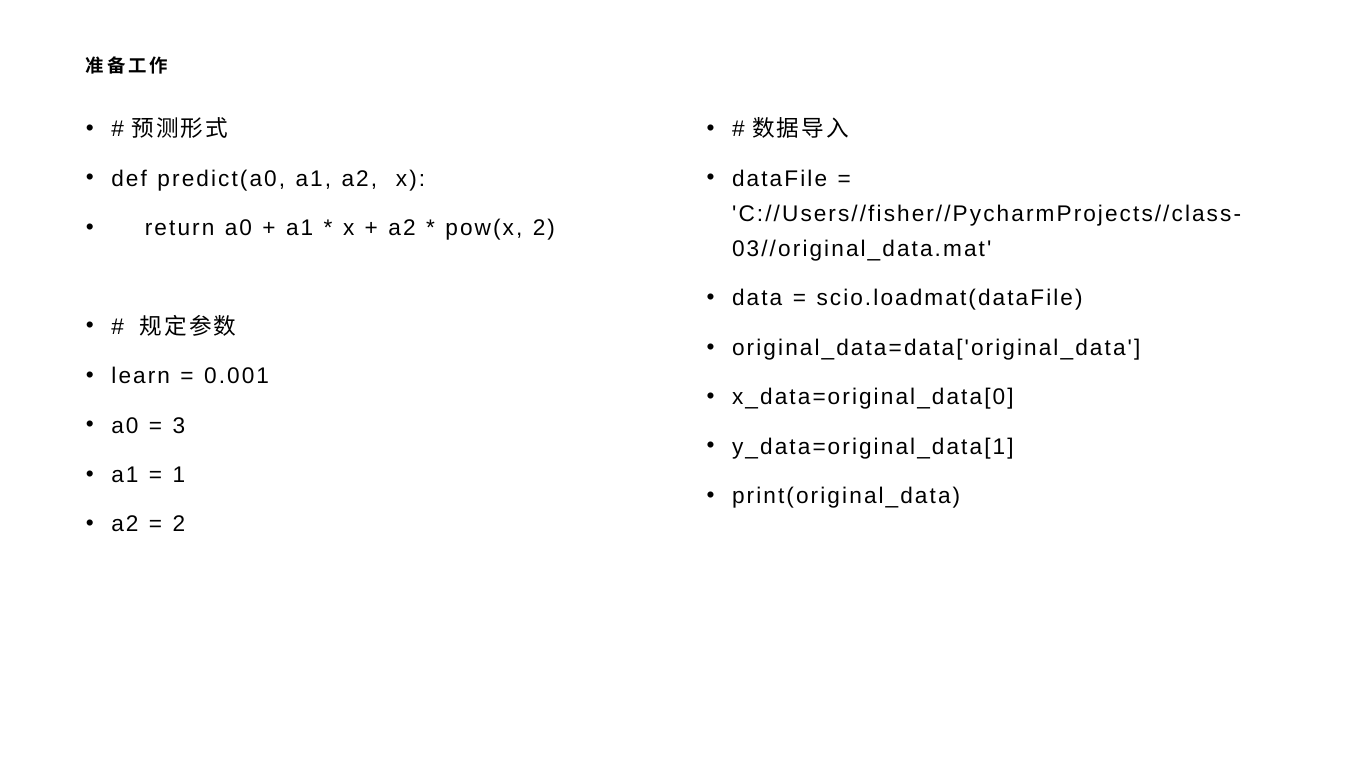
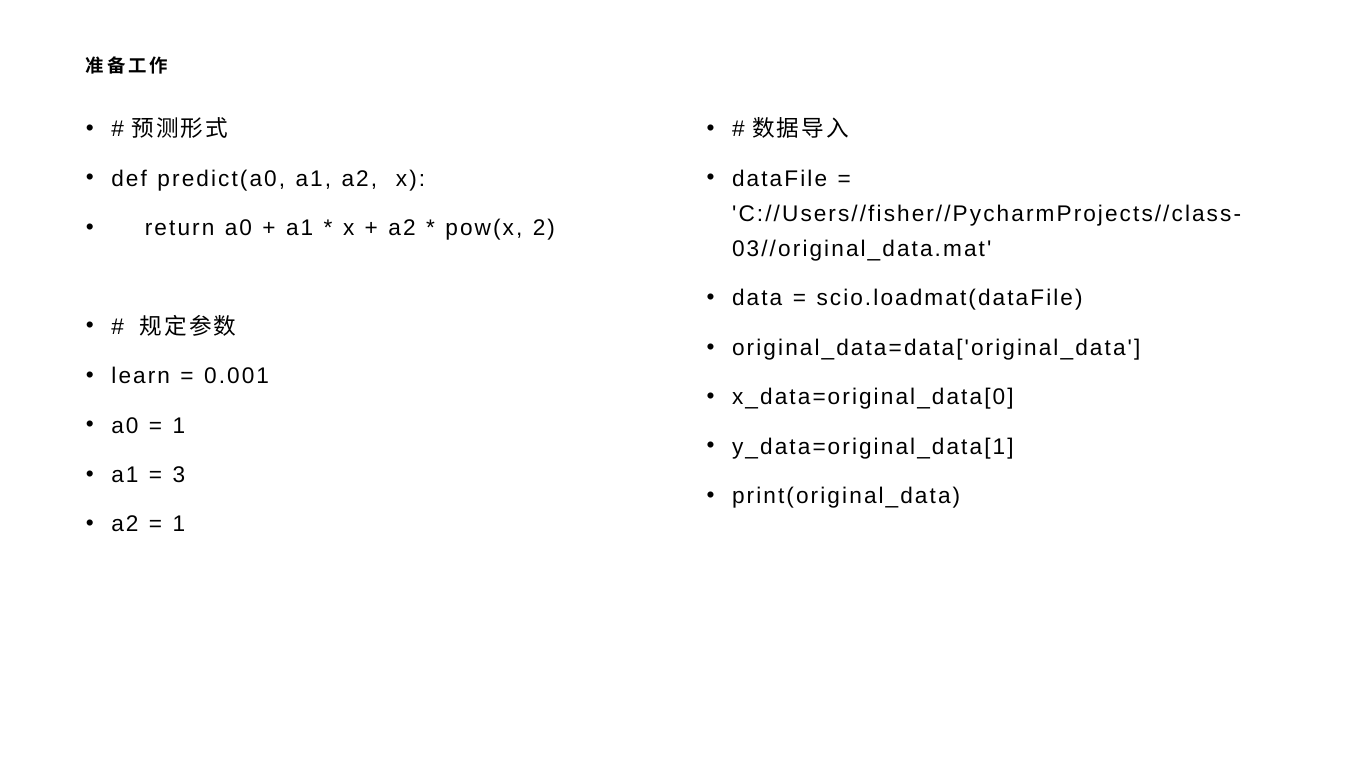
3: 3 -> 1 (179, 426)
1: 1 -> 3 (179, 475)
2: 2 -> 1 (179, 525)
